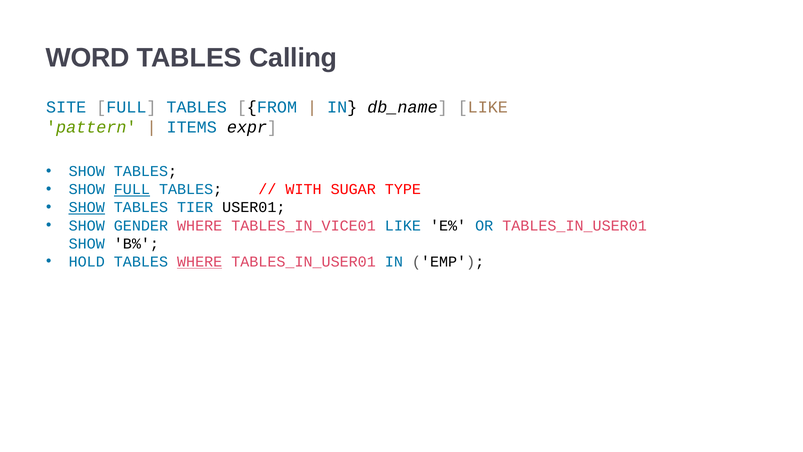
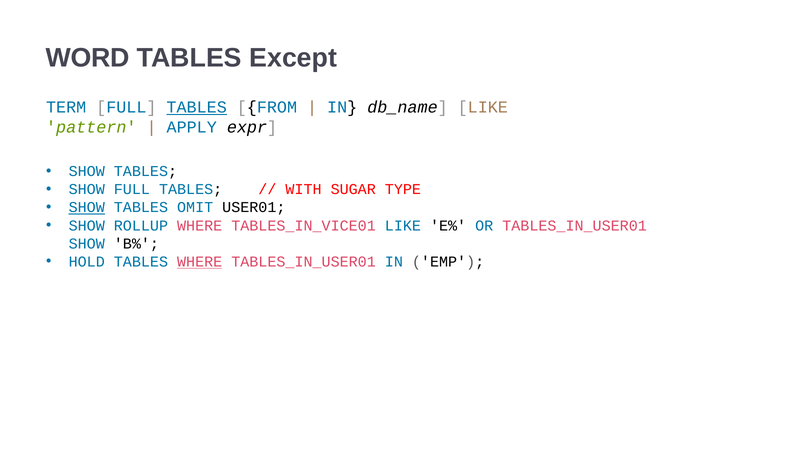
Calling: Calling -> Except (293, 58)
SITE: SITE -> TERM (66, 107)
TABLES underline: none -> present (197, 107)
ITEMS: ITEMS -> APPLY (192, 127)
FULL underline: present -> none (132, 189)
TIER: TIER -> OMIT (195, 207)
GENDER: GENDER -> ROLLUP (141, 225)
